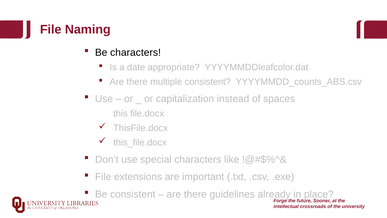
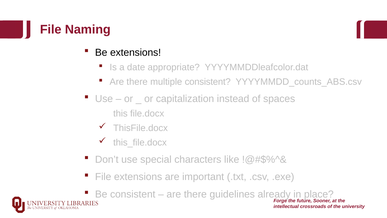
Be characters: characters -> extensions (136, 52)
